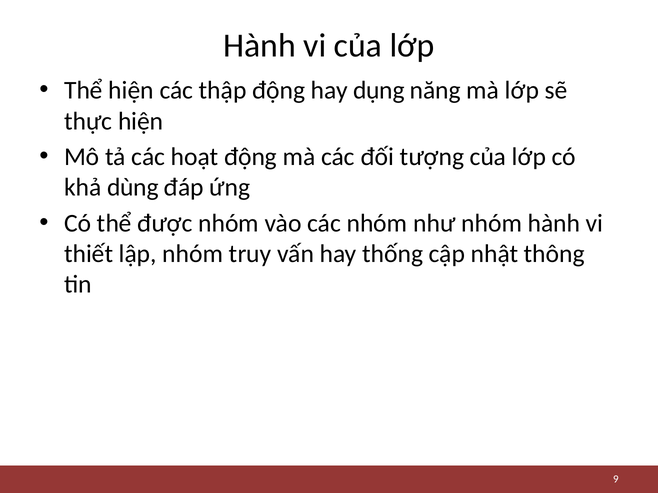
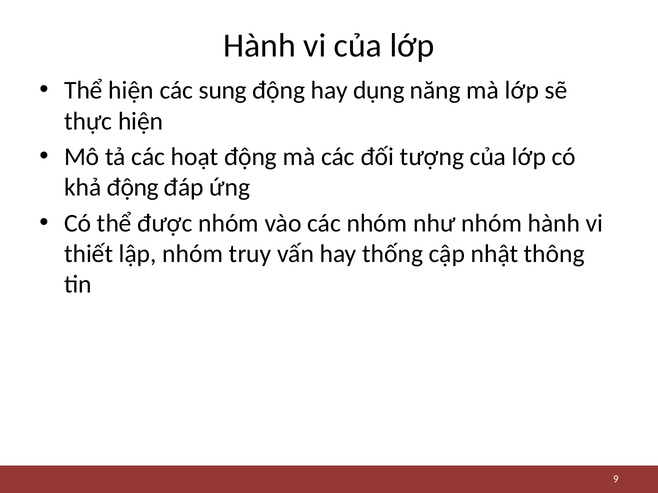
thập: thập -> sung (223, 91)
khả dùng: dùng -> động (133, 188)
